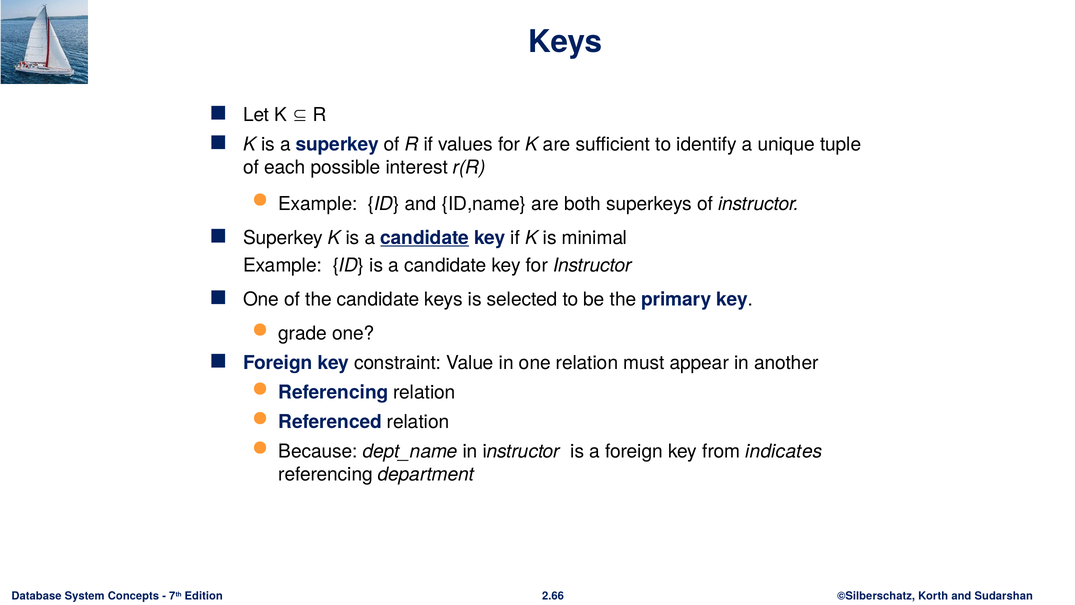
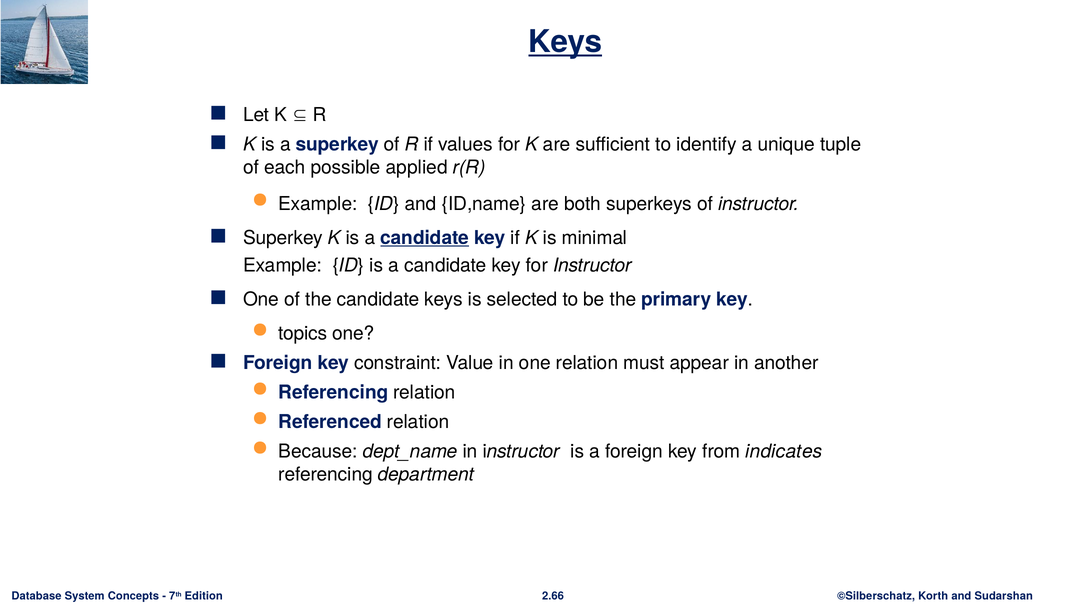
Keys underline: none -> present (565, 42)
interest: interest -> applied (417, 167)
grade: grade -> topics (303, 333)
